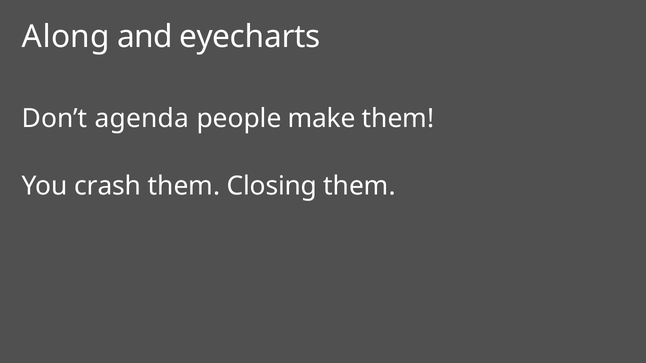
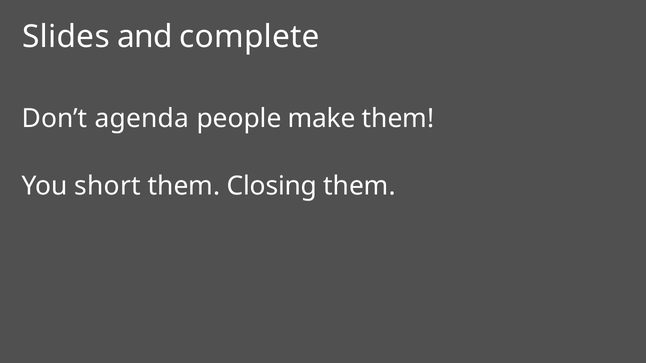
Along: Along -> Slides (66, 37)
eyecharts: eyecharts -> complete (250, 37)
crash: crash -> short (108, 186)
